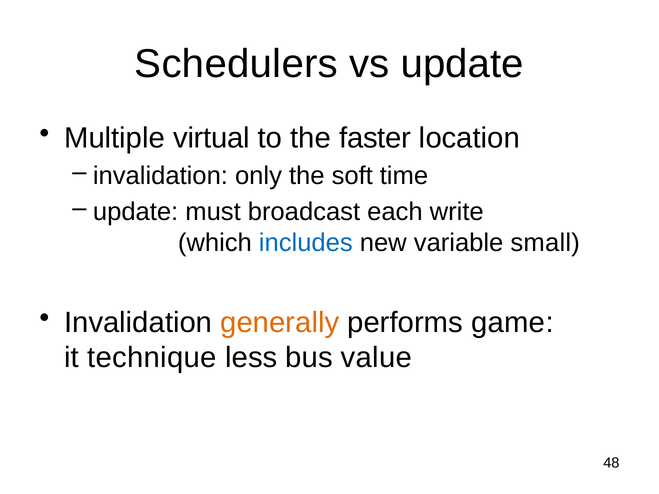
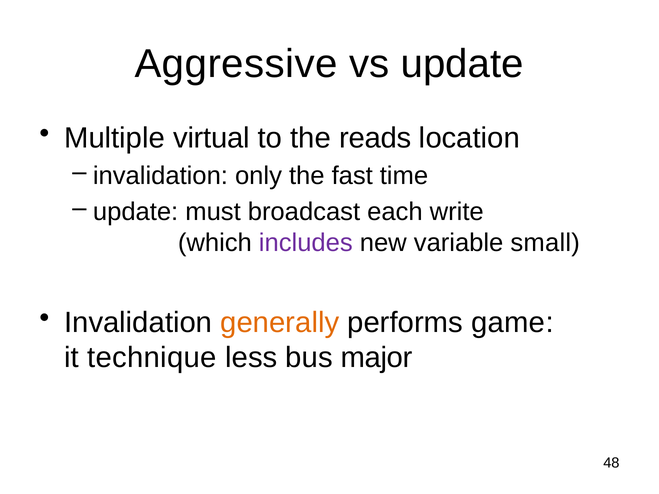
Schedulers: Schedulers -> Aggressive (236, 64)
faster: faster -> reads (375, 138)
soft: soft -> fast (352, 176)
includes colour: blue -> purple (306, 243)
value: value -> major (377, 358)
